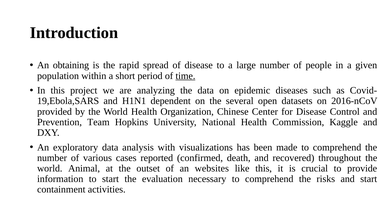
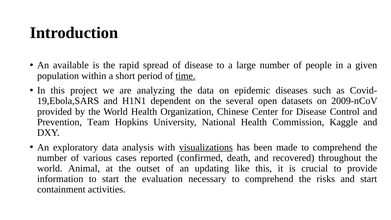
obtaining: obtaining -> available (71, 65)
2016‐nCoV: 2016‐nCoV -> 2009‐nCoV (354, 101)
visualizations underline: none -> present (206, 147)
websites: websites -> updating (212, 168)
